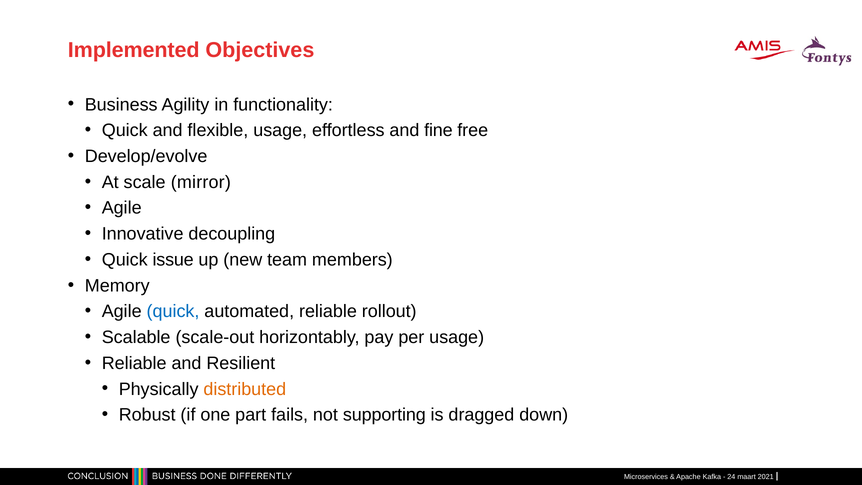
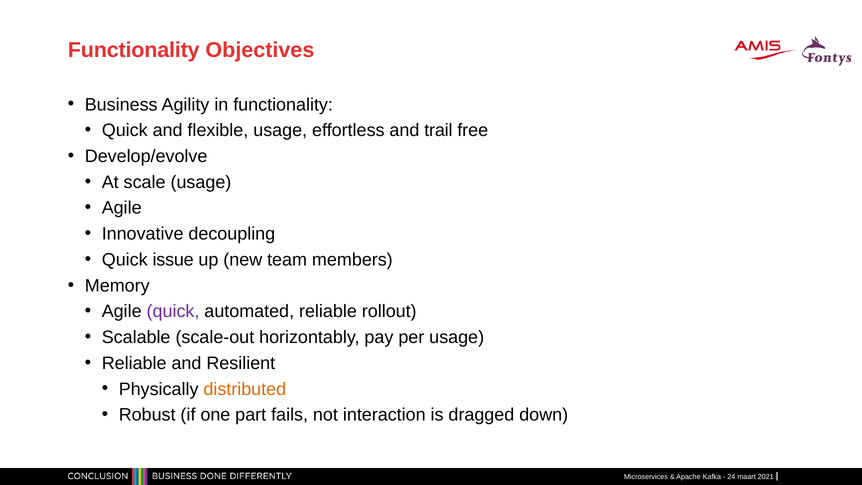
Implemented: Implemented -> Functionality (134, 50)
fine: fine -> trail (438, 130)
scale mirror: mirror -> usage (201, 182)
quick colour: blue -> purple (173, 311)
supporting: supporting -> interaction (384, 415)
